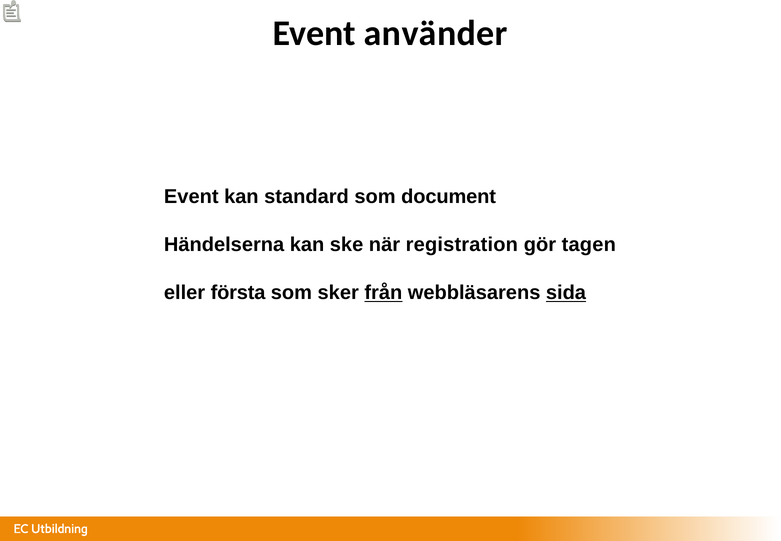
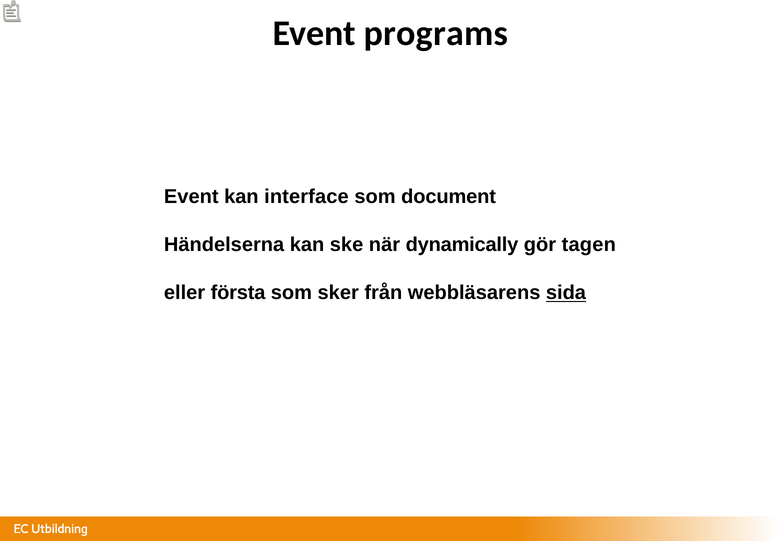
använder: använder -> programs (436, 33)
standard: standard -> interface (306, 196)
registration: registration -> dynamically (462, 244)
från underline: present -> none (383, 293)
